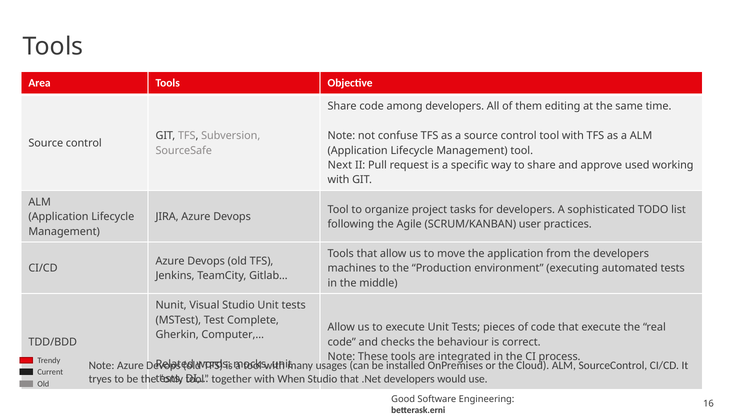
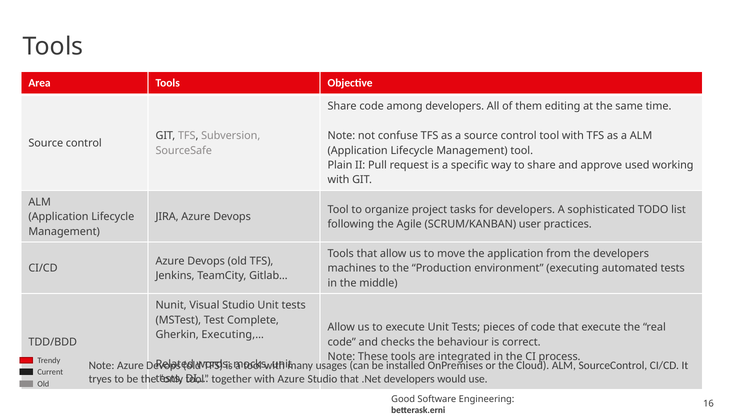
Next: Next -> Plain (340, 165)
Computer,…: Computer,… -> Executing,… (233, 334)
with When: When -> Azure (291, 379)
